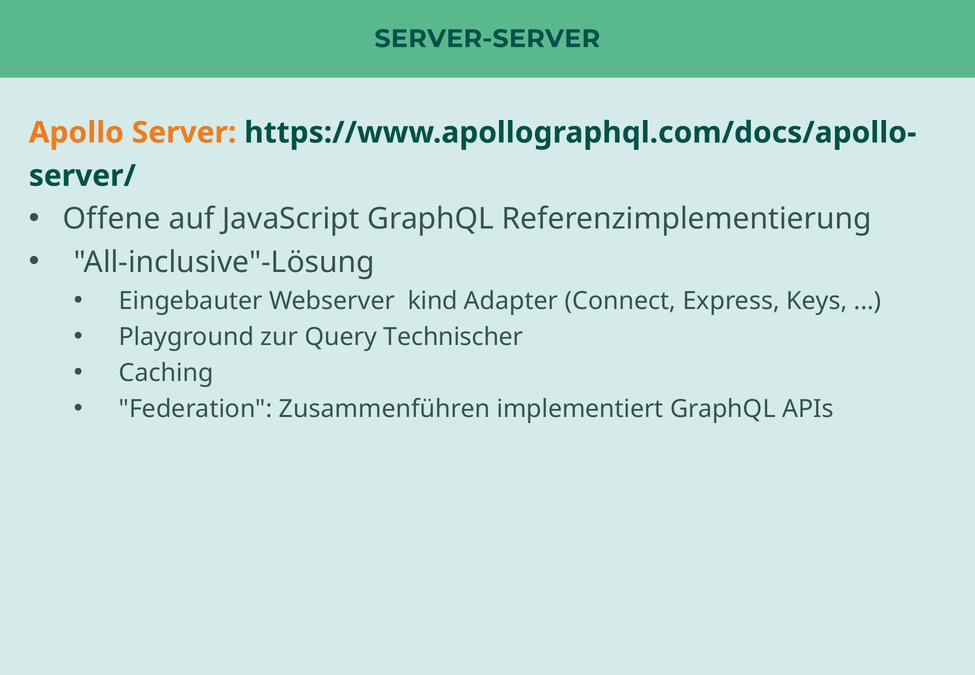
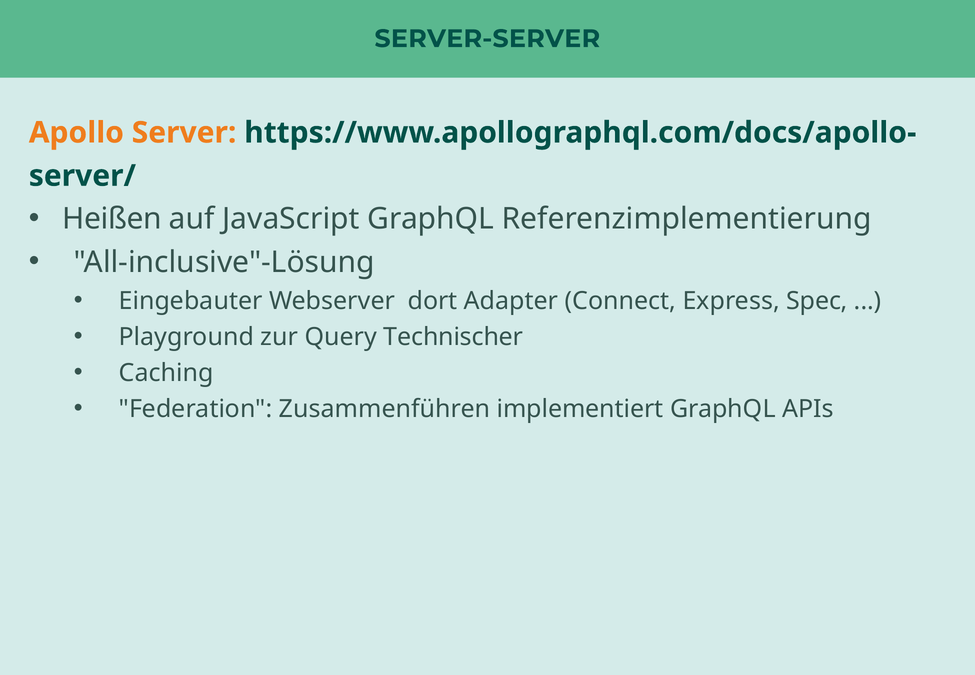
Offene: Offene -> Heißen (112, 219)
kind: kind -> dort (433, 301)
Keys: Keys -> Spec (817, 301)
